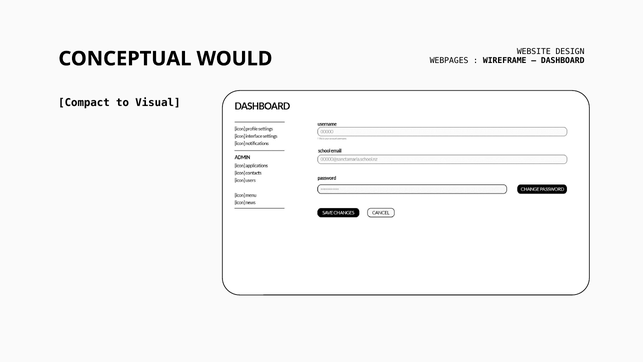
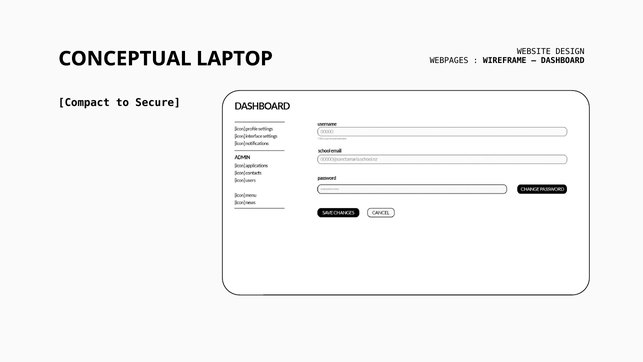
WOULD: WOULD -> LAPTOP (235, 59)
Visual: Visual -> Secure (158, 103)
